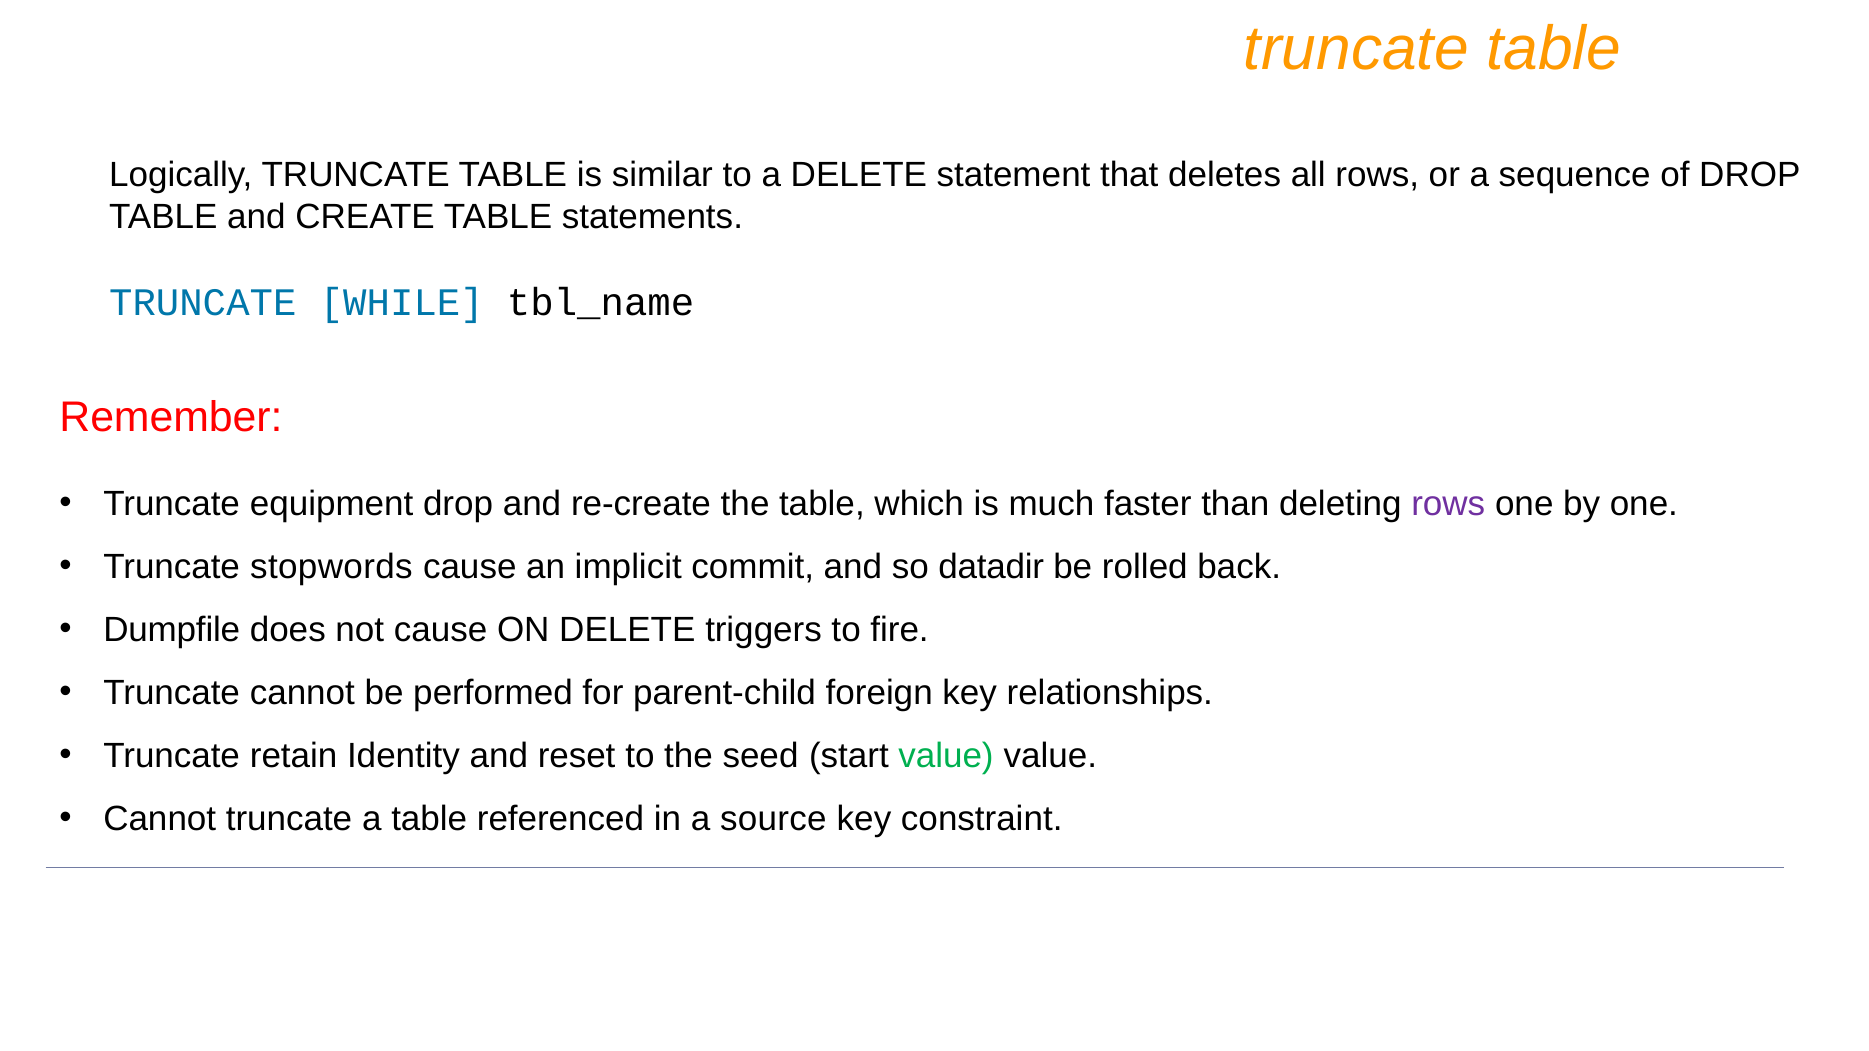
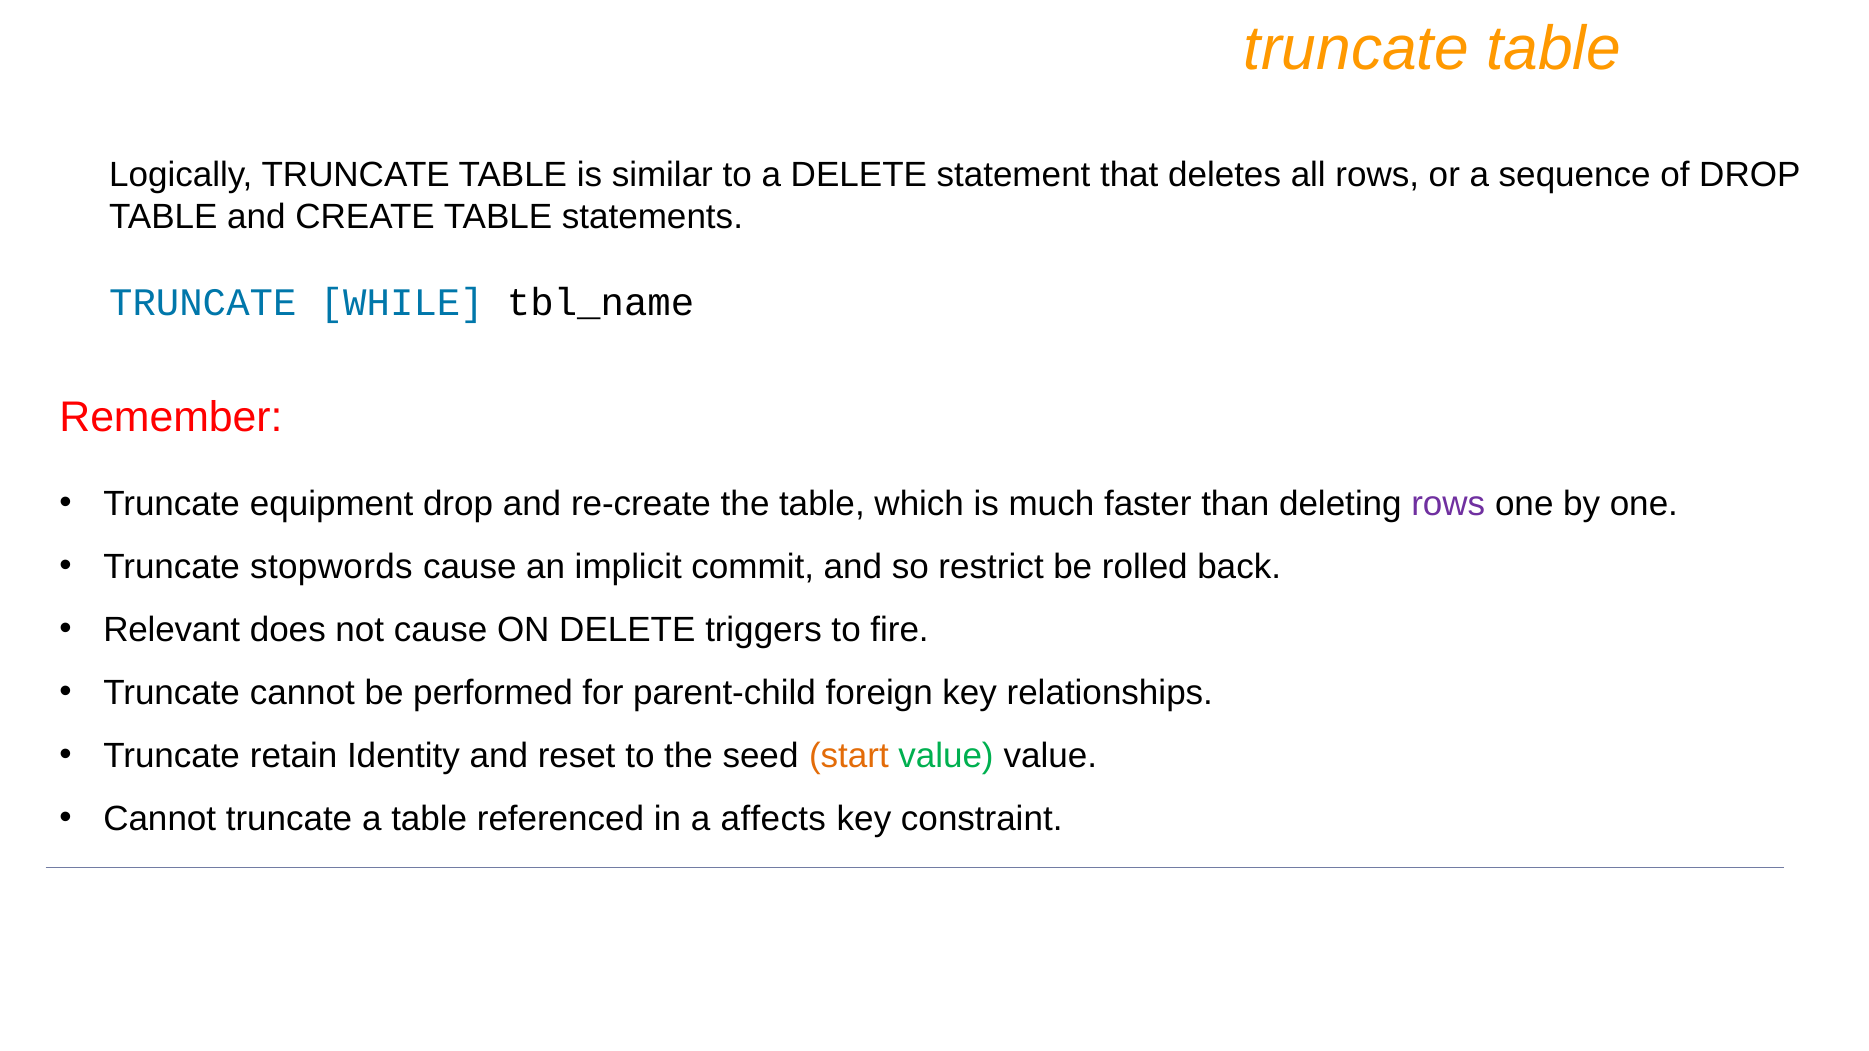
datadir: datadir -> restrict (991, 567)
Dumpfile: Dumpfile -> Relevant (172, 630)
start colour: black -> orange (849, 756)
source: source -> affects (773, 819)
